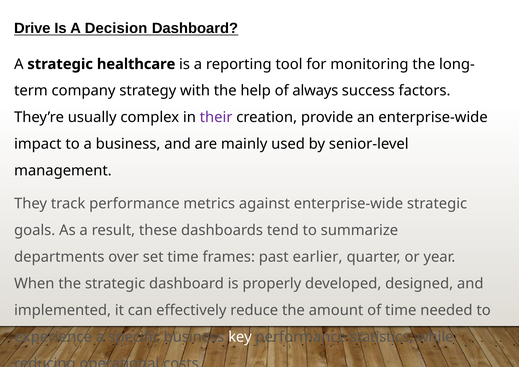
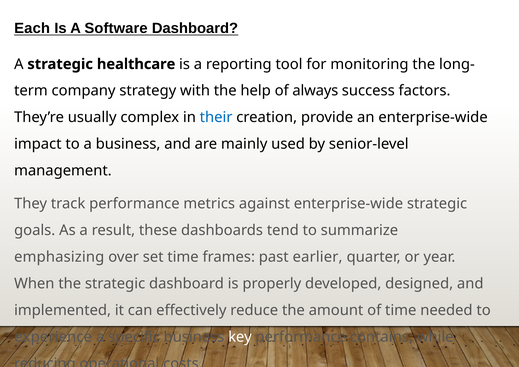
Drive: Drive -> Each (32, 28)
Decision: Decision -> Software (116, 28)
their colour: purple -> blue (216, 117)
departments: departments -> emphasizing (59, 257)
statistics: statistics -> contains (381, 337)
